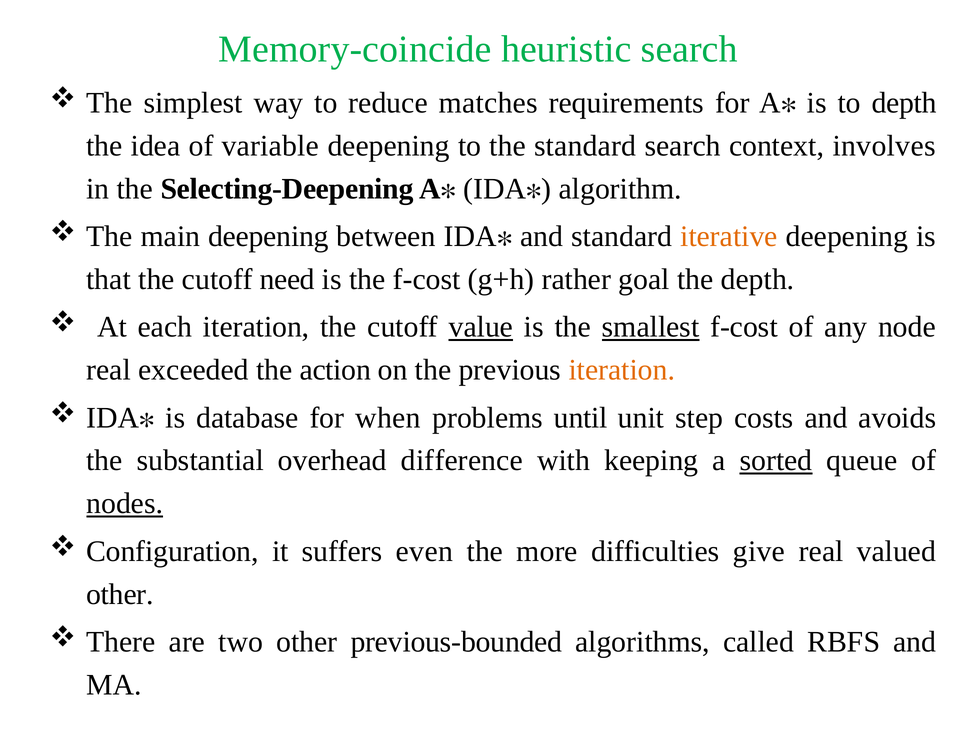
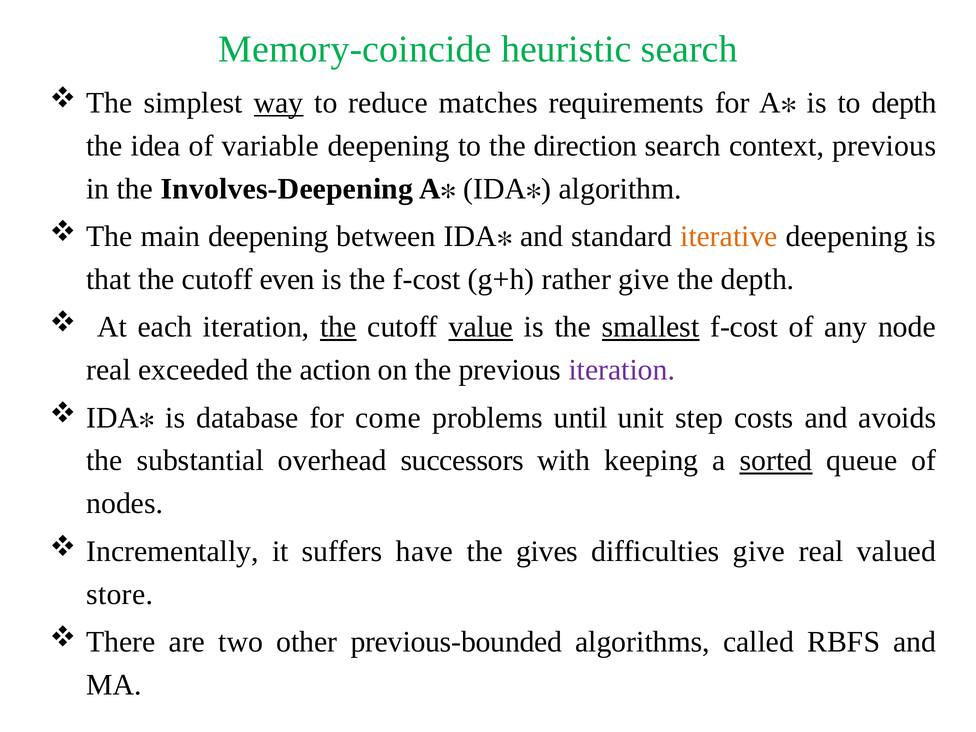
way underline: none -> present (279, 103)
the standard: standard -> direction (585, 146)
context involves: involves -> previous (884, 146)
Selecting-Deepening: Selecting-Deepening -> Involves-Deepening (287, 189)
need: need -> even (287, 279)
rather goal: goal -> give (644, 279)
the underline: none -> present (338, 327)
iteration colour: orange -> purple (622, 370)
when: when -> come (388, 418)
difference: difference -> successors (462, 461)
nodes underline: present -> none (125, 504)
Configuration: Configuration -> Incrementally (172, 551)
even: even -> have (424, 551)
more: more -> gives (547, 551)
other: other -> store (120, 594)
